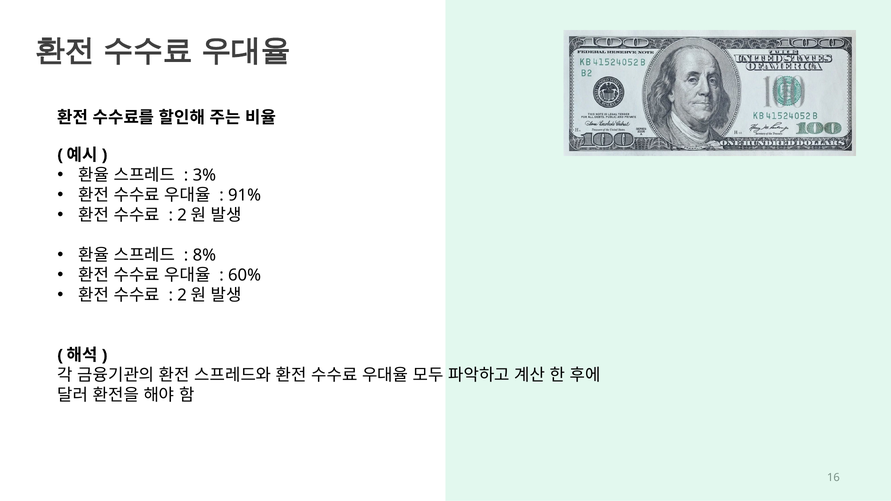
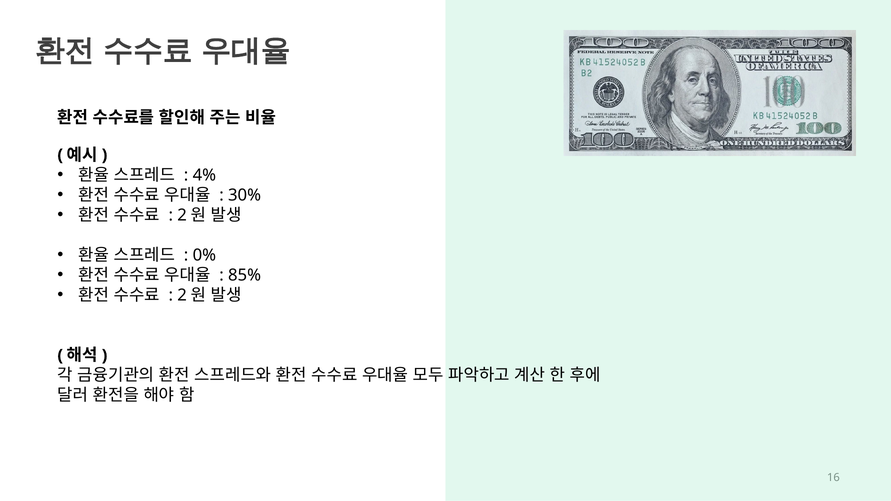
3%: 3% -> 4% (204, 175)
91%: 91% -> 30% (245, 195)
8%: 8% -> 0% (204, 255)
60%: 60% -> 85% (245, 275)
